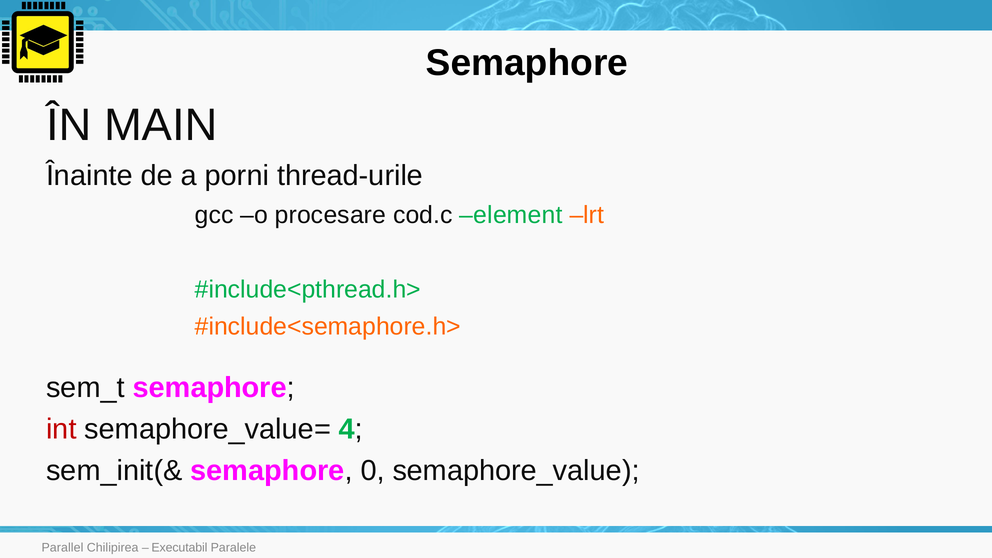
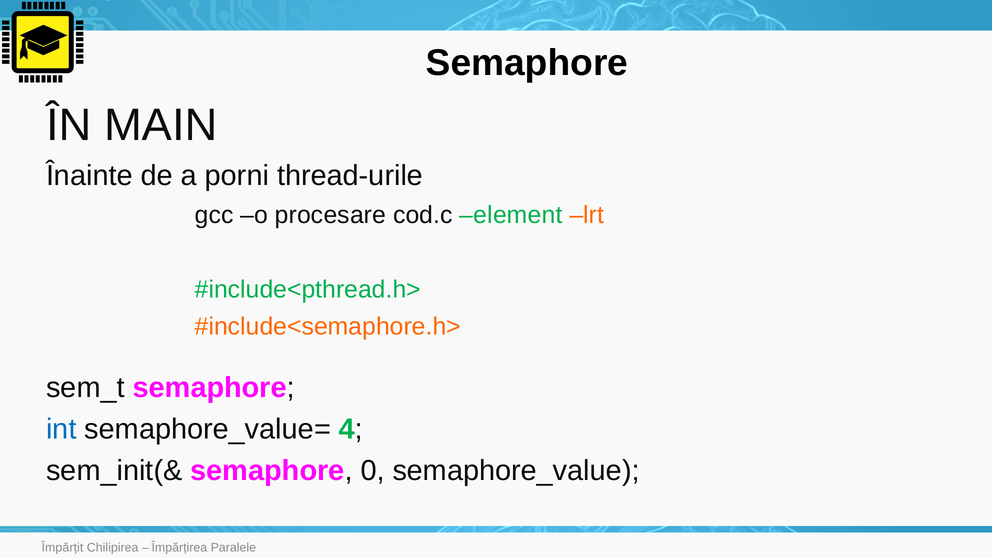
int colour: red -> blue (61, 429)
Parallel: Parallel -> Împărțit (62, 548)
Executabil: Executabil -> Împărțirea (179, 548)
